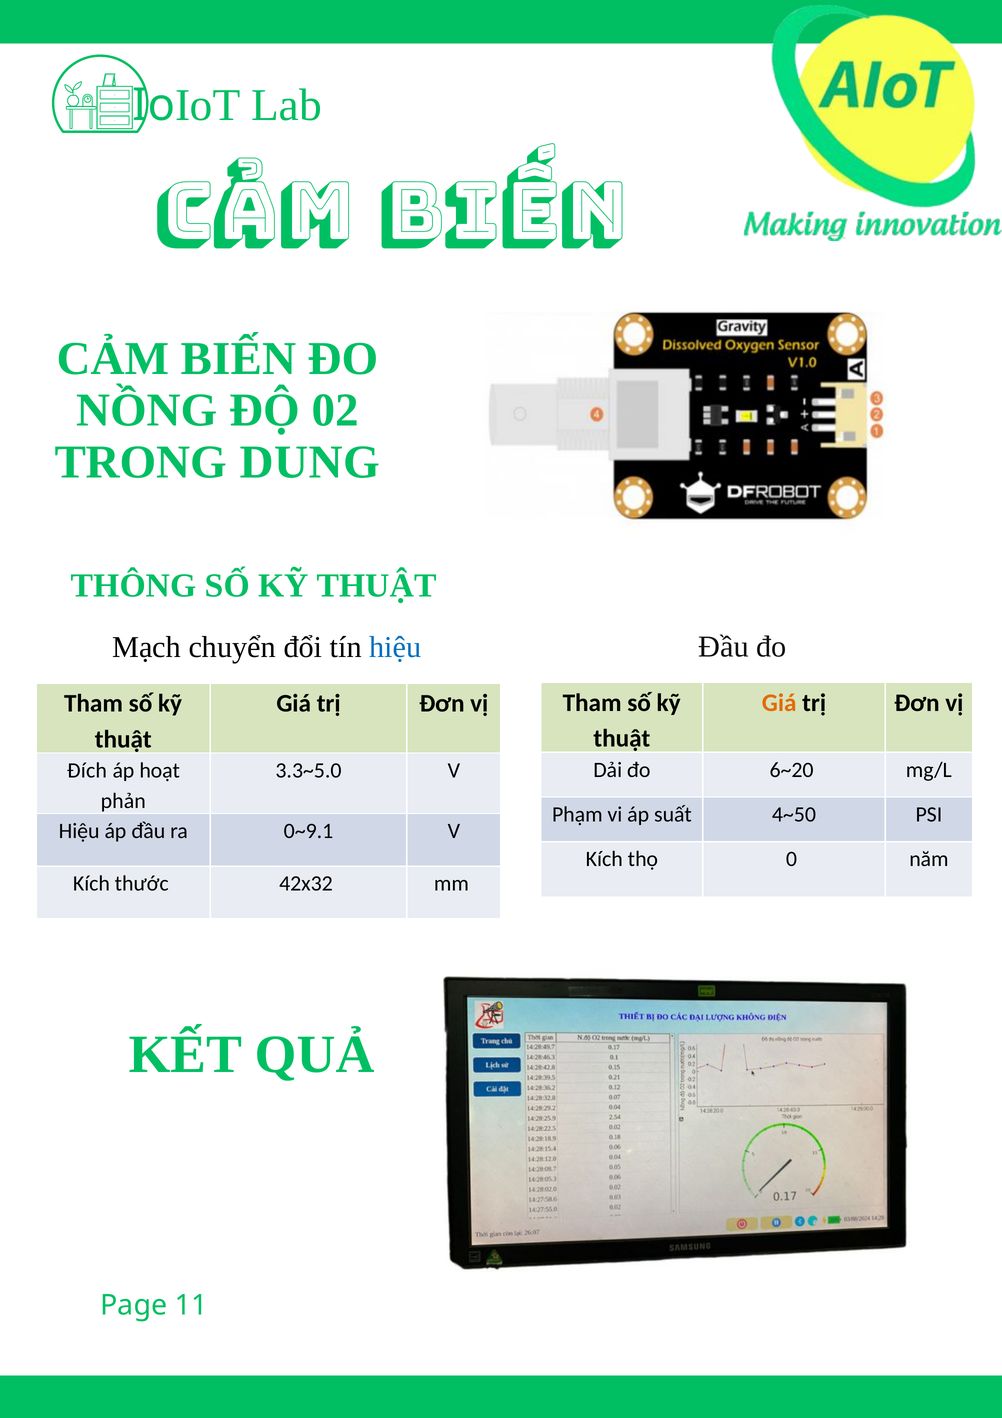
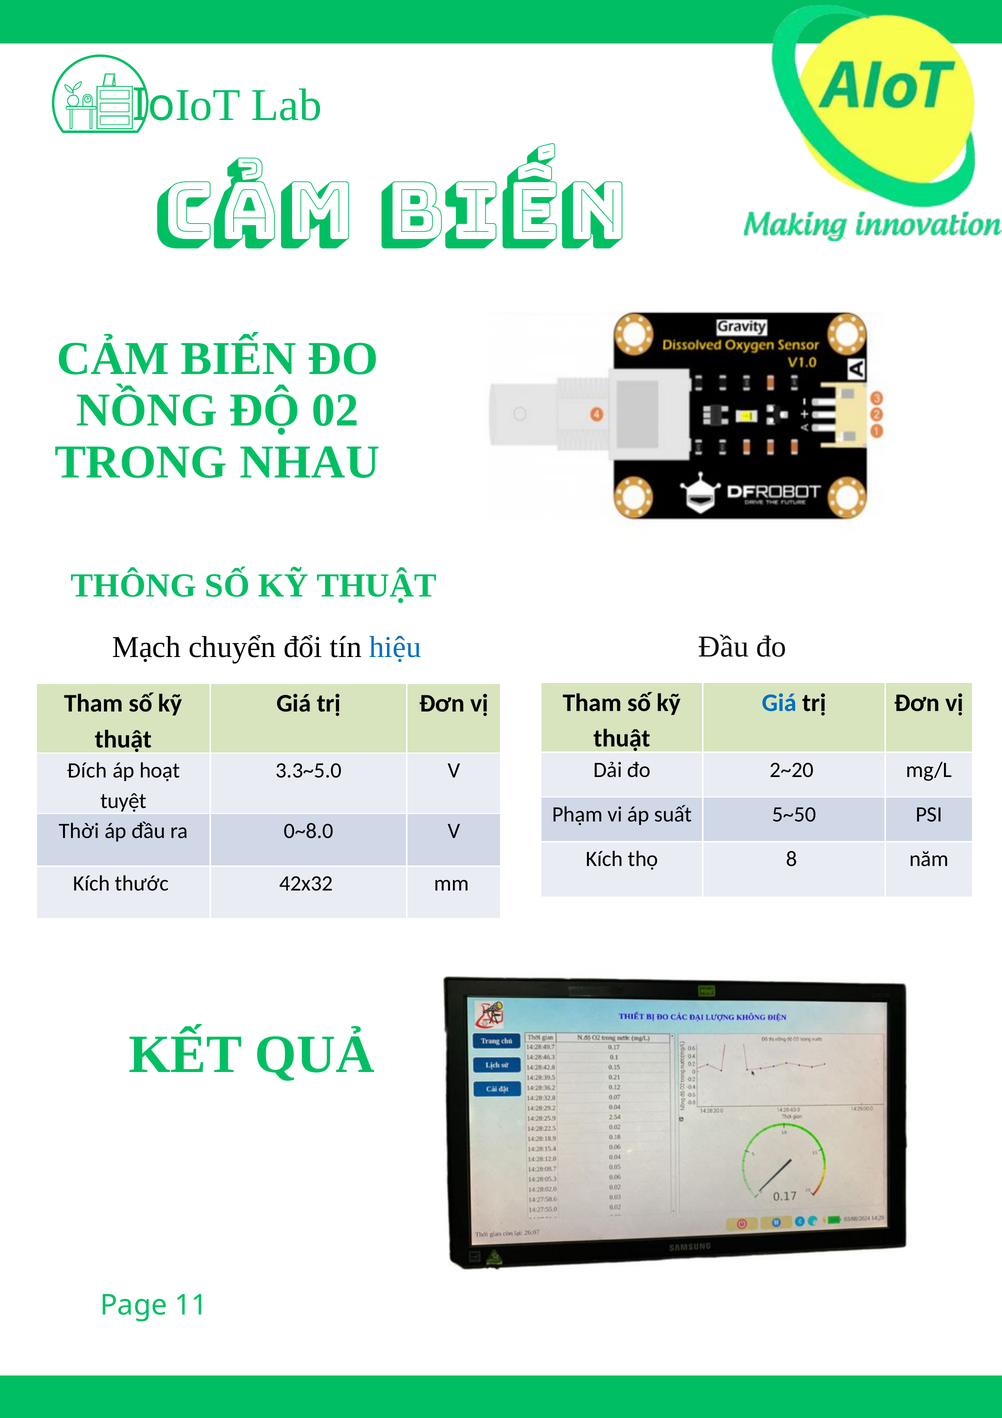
DUNG: DUNG -> NHAU (310, 462)
Giá colour: orange -> blue (779, 703)
6~20: 6~20 -> 2~20 (792, 770)
phản: phản -> tuyệt (123, 801)
4~50: 4~50 -> 5~50 (794, 815)
Hiệu: Hiệu -> Thời (79, 831)
0~9.1: 0~9.1 -> 0~8.0 (309, 831)
0: 0 -> 8 (792, 859)
